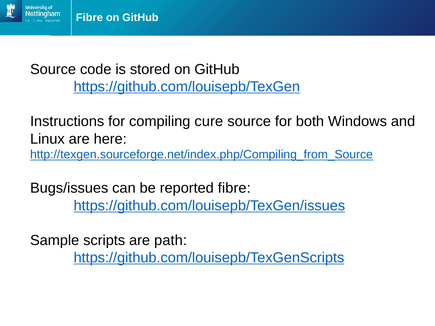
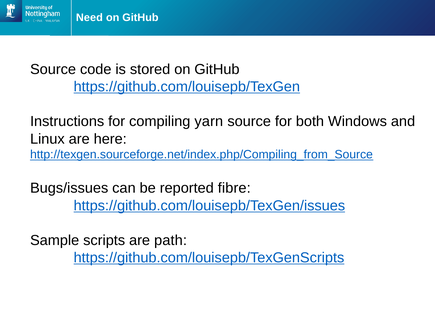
Fibre: Fibre -> Need (89, 18)
cure: cure -> yarn (209, 122)
